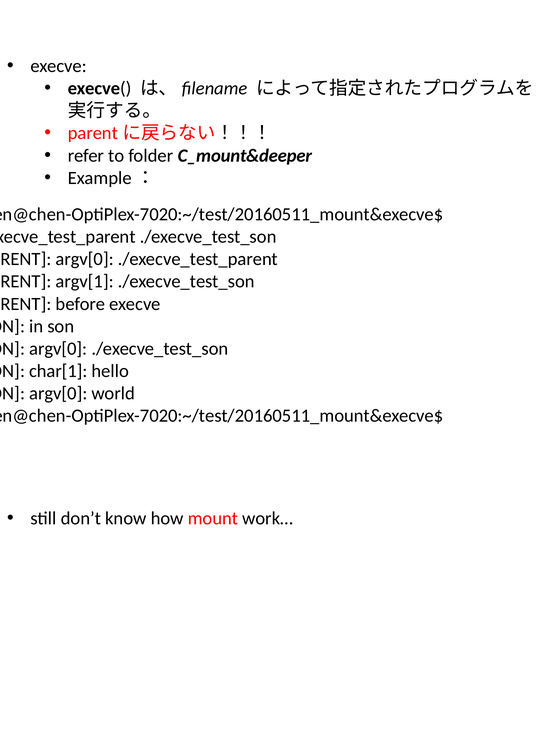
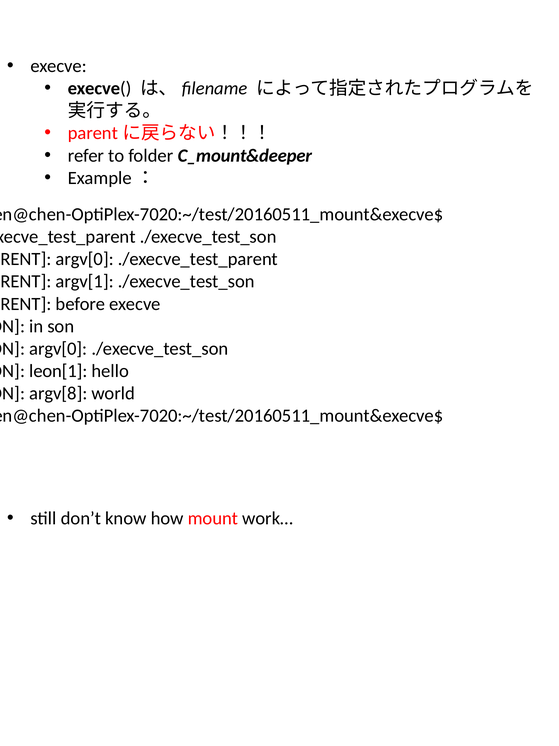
char[1: char[1 -> leon[1 (58, 371)
argv[0: argv[0 -> argv[8 (58, 393)
